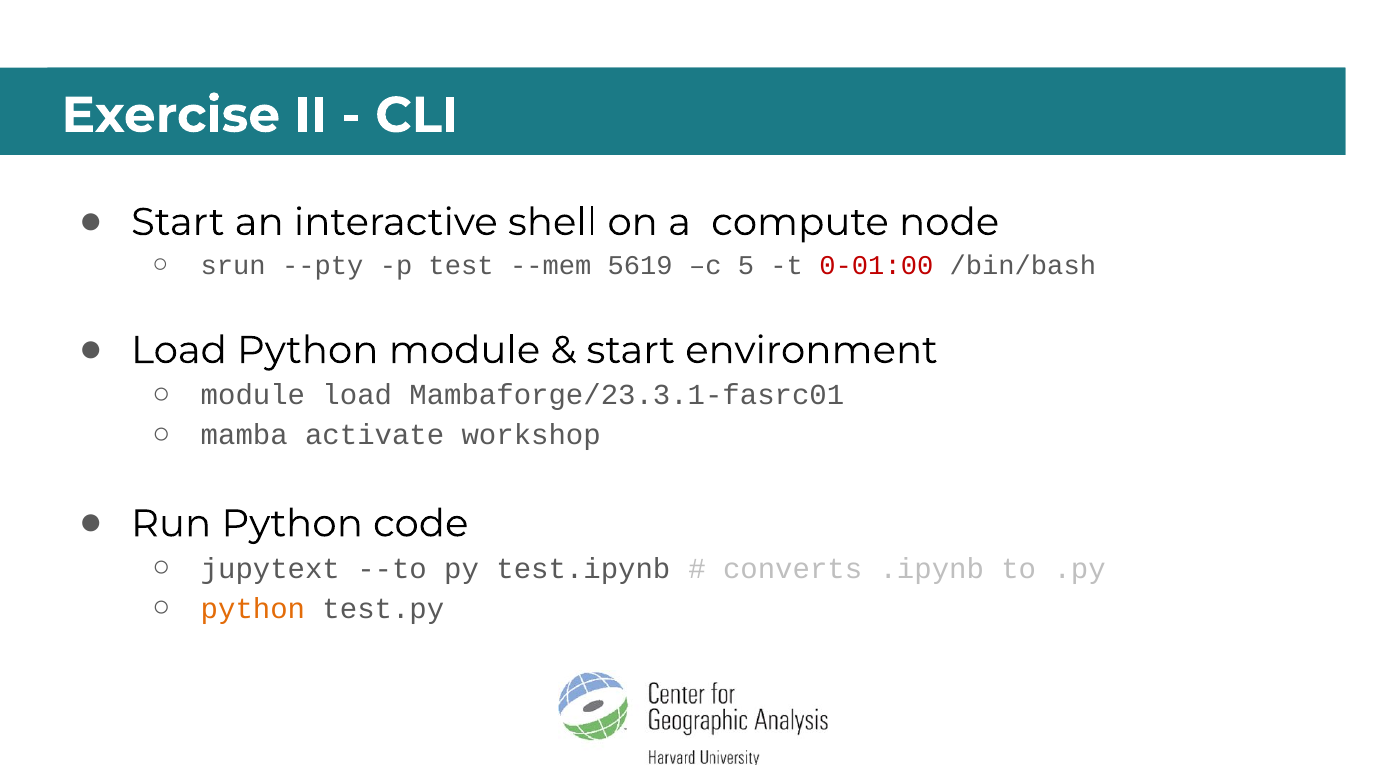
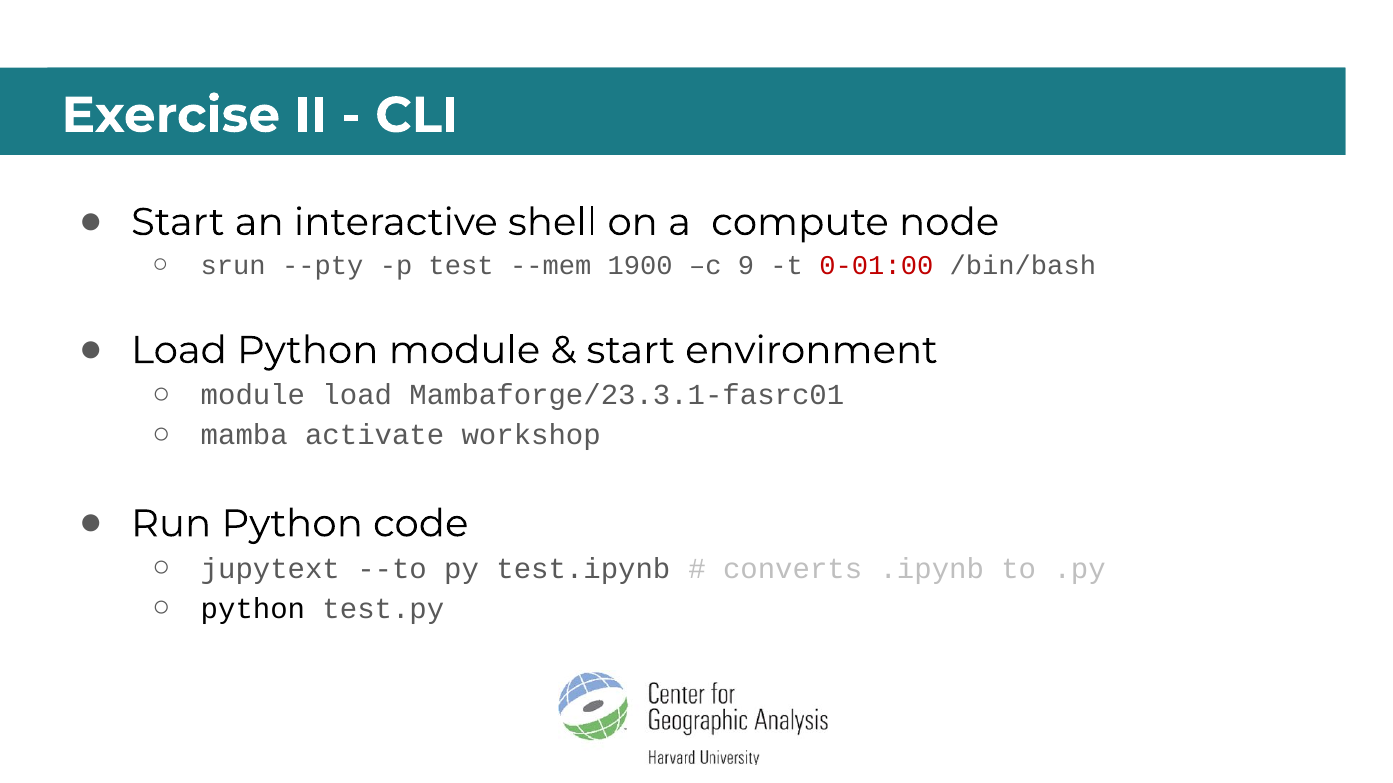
5619: 5619 -> 1900 (640, 266)
5: 5 -> 9 (746, 266)
python colour: orange -> black (253, 609)
